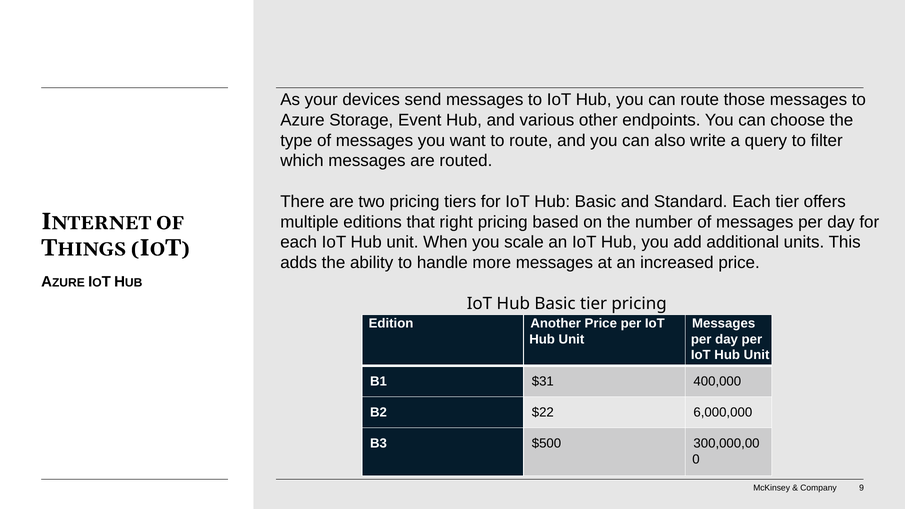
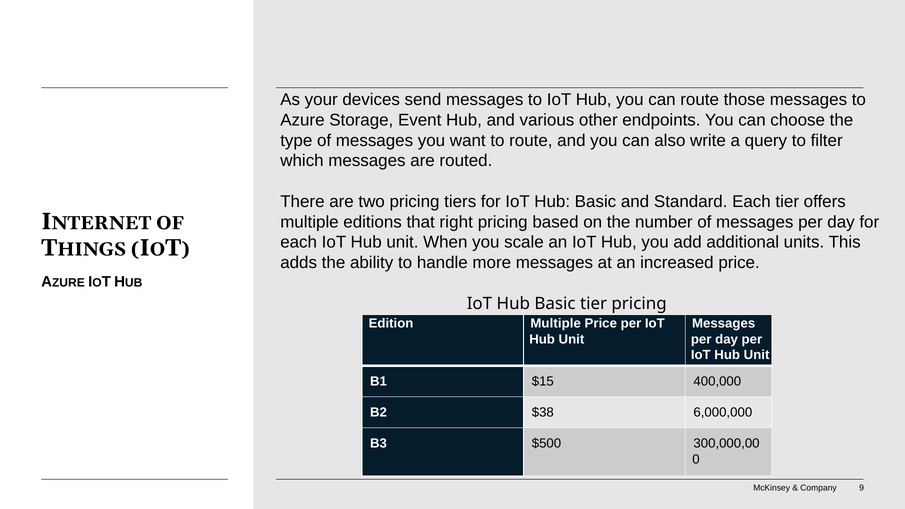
Edition Another: Another -> Multiple (556, 323)
$31: $31 -> $15 (543, 381)
$22: $22 -> $38 (543, 412)
